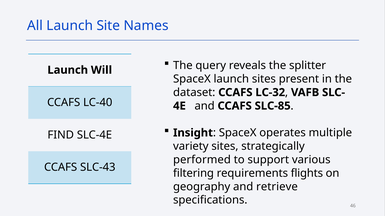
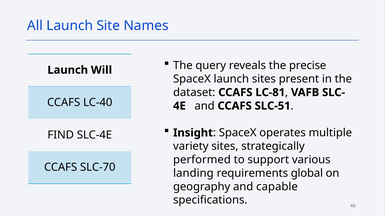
splitter: splitter -> precise (308, 66)
LC-32: LC-32 -> LC-81 (270, 93)
SLC-85: SLC-85 -> SLC-51 (273, 106)
SLC-43: SLC-43 -> SLC-70 (98, 168)
filtering: filtering -> landing (193, 174)
flights: flights -> global (307, 174)
retrieve: retrieve -> capable (277, 187)
